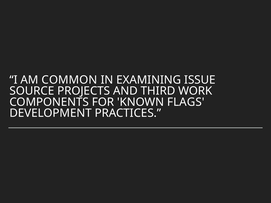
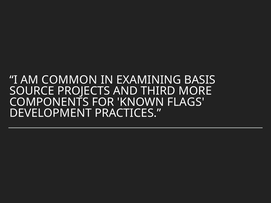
ISSUE: ISSUE -> BASIS (200, 80)
WORK: WORK -> MORE (195, 91)
